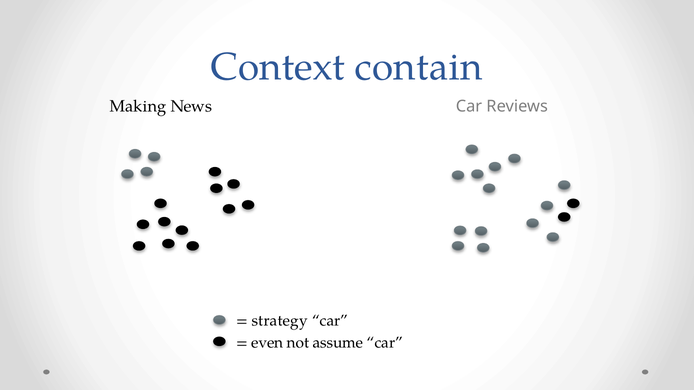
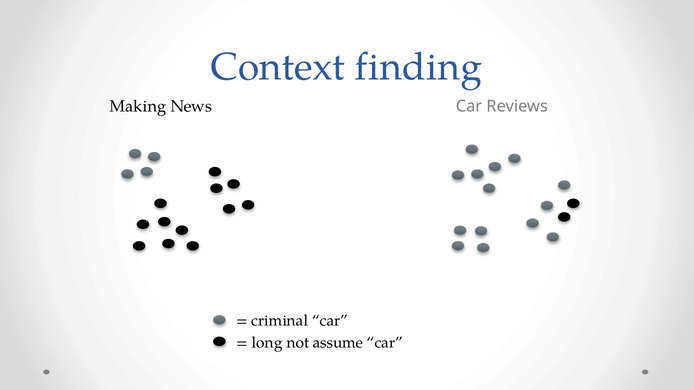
contain: contain -> finding (419, 67)
strategy: strategy -> criminal (280, 321)
even: even -> long (267, 343)
